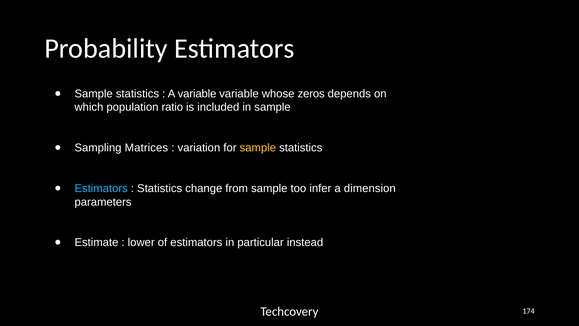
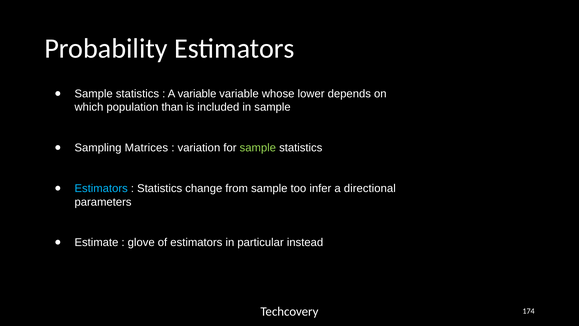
zeros: zeros -> lower (311, 94)
ratio: ratio -> than (172, 107)
sample colour: yellow -> light green (258, 148)
dimension: dimension -> directional (370, 188)
lower: lower -> glove (141, 242)
